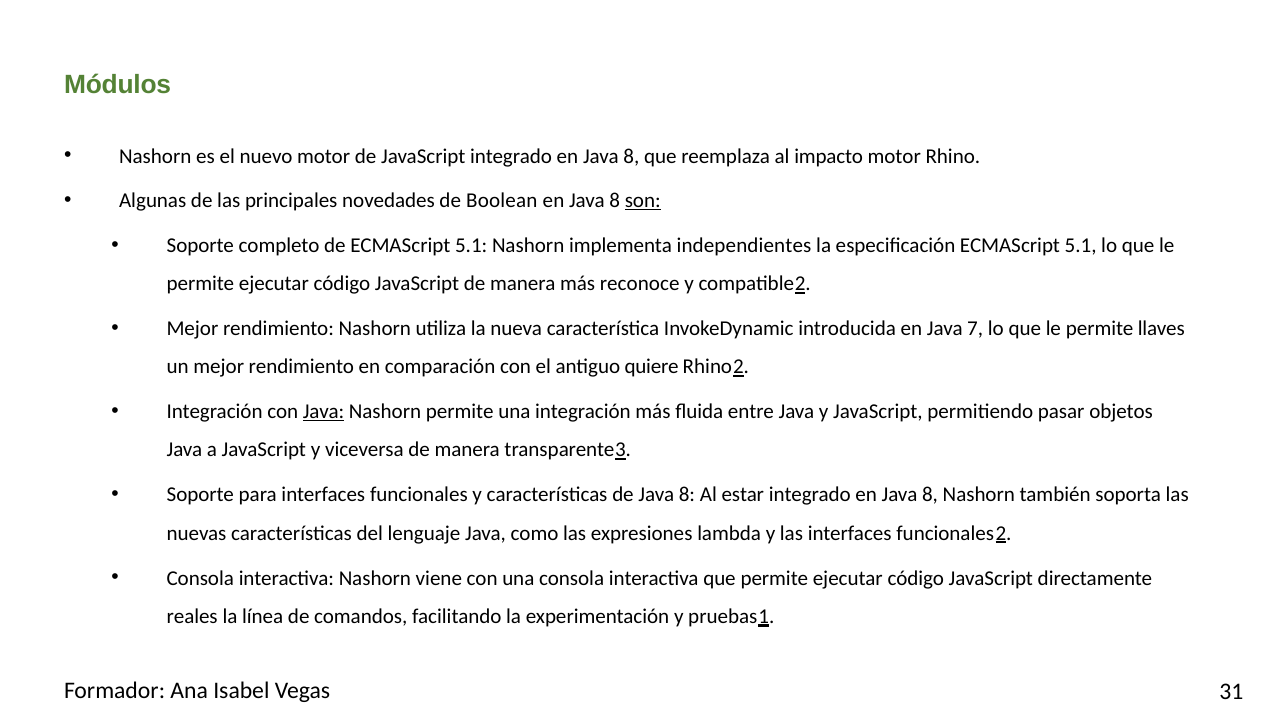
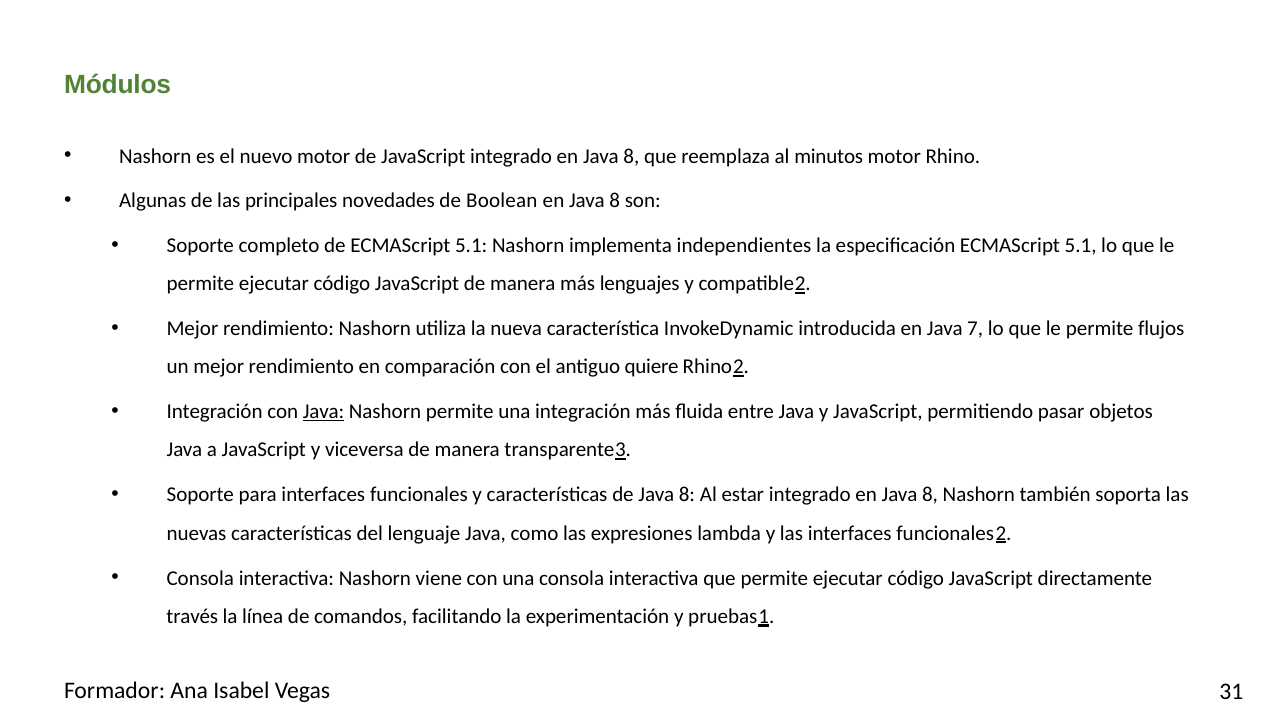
impacto: impacto -> minutos (829, 156)
son underline: present -> none (643, 201)
reconoce: reconoce -> lenguajes (640, 283)
llaves: llaves -> flujos (1161, 328)
reales: reales -> través (192, 616)
